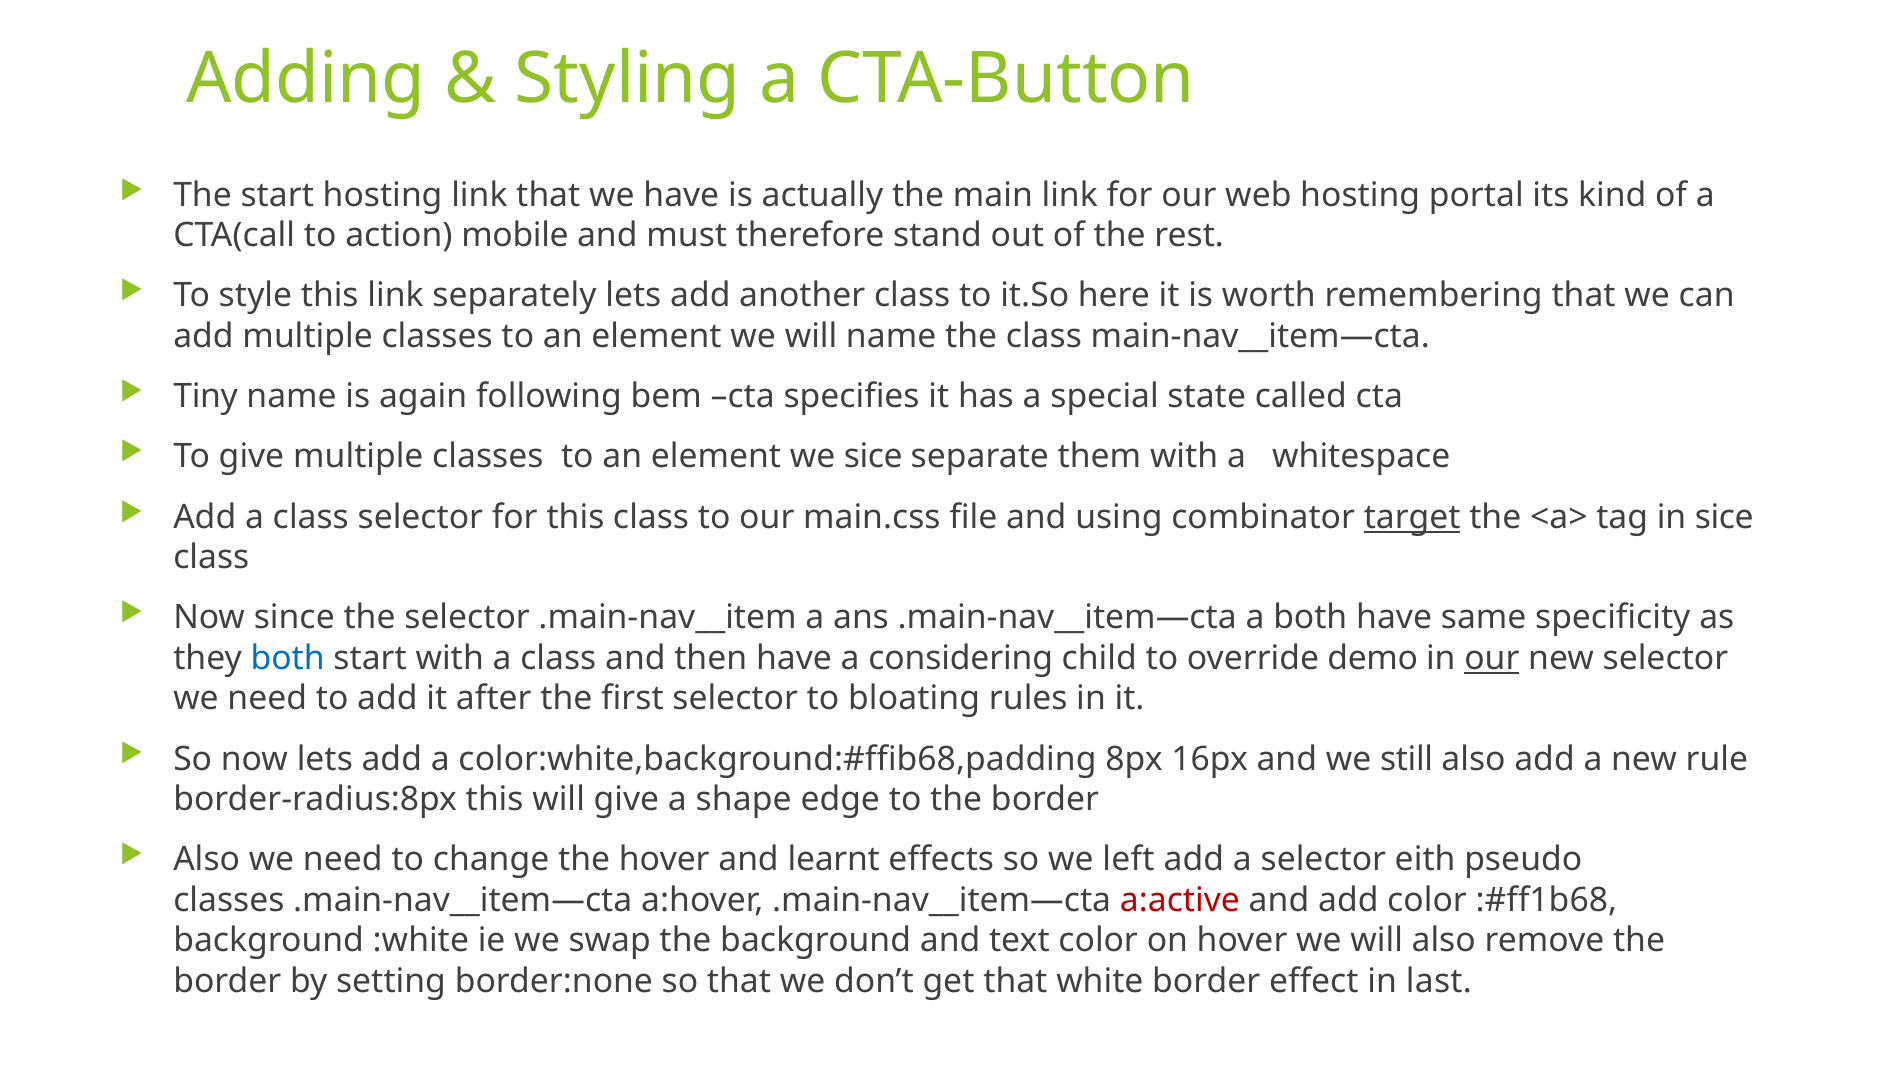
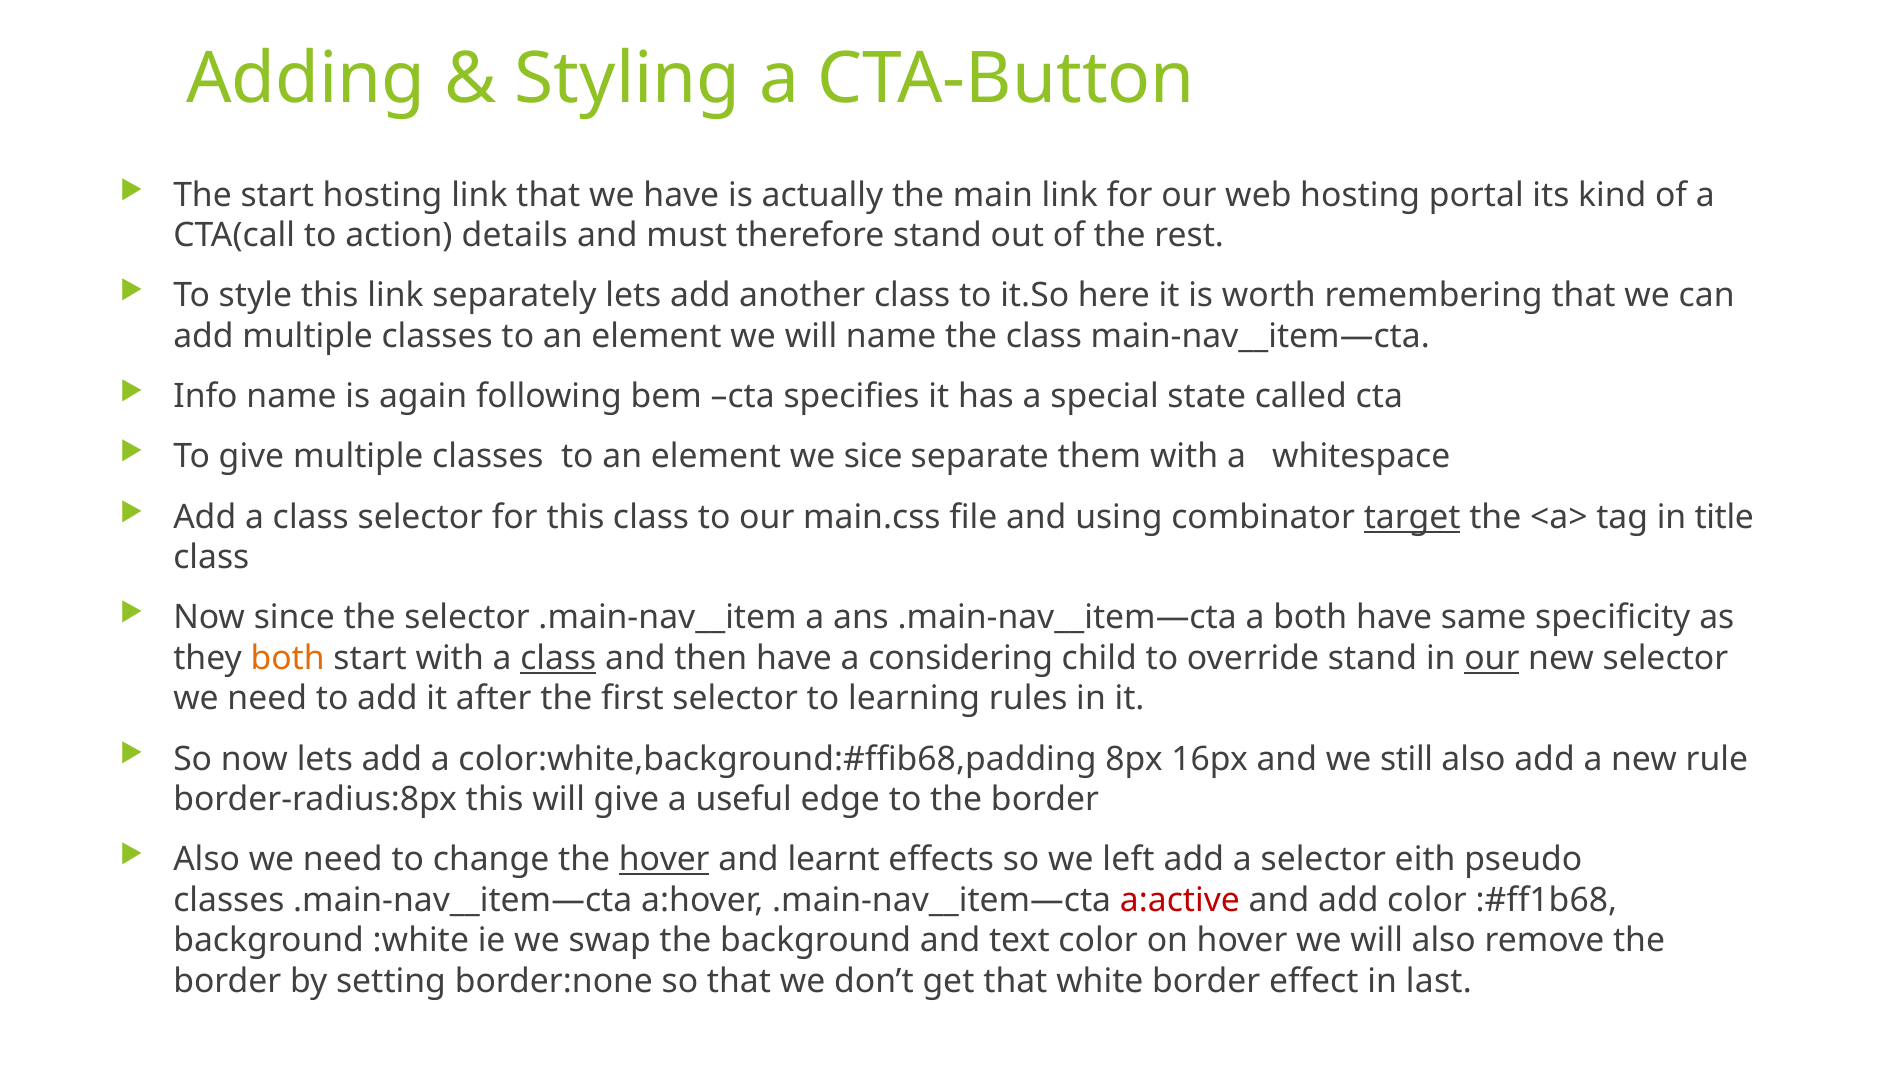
mobile: mobile -> details (515, 235)
Tiny: Tiny -> Info (205, 396)
in sice: sice -> title (1724, 517)
both colour: blue -> orange (288, 658)
class underline: none -> present (558, 658)
override demo: demo -> stand (1372, 658)
bloating: bloating -> learning (914, 698)
shape: shape -> useful (744, 799)
hover underline: none -> present (664, 859)
